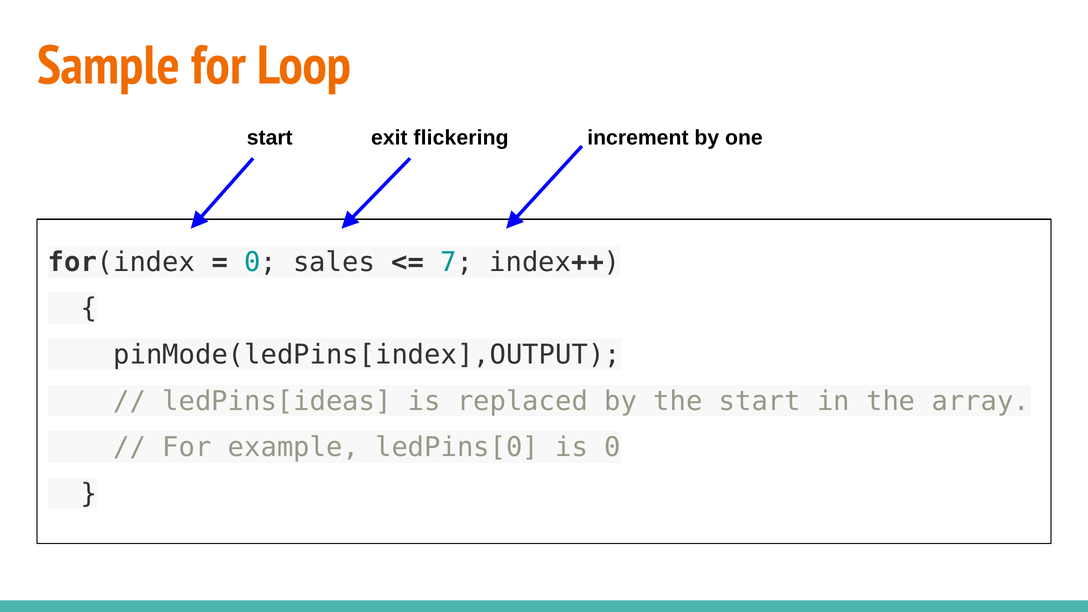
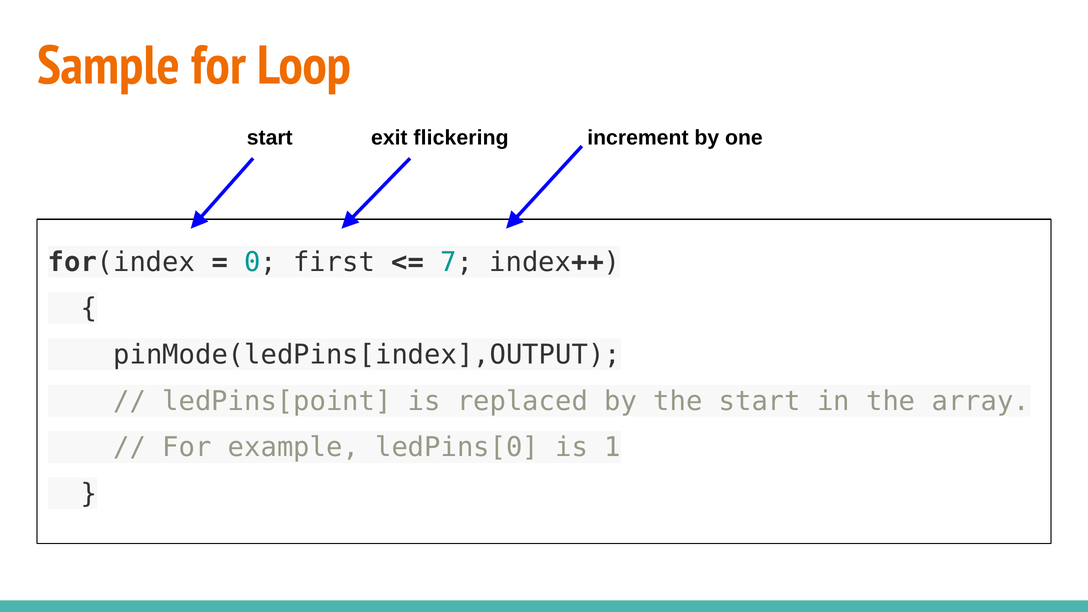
sales: sales -> first (334, 262)
ledPins[ideas: ledPins[ideas -> ledPins[point (277, 401)
is 0: 0 -> 1 (613, 447)
